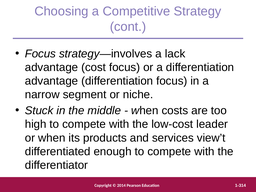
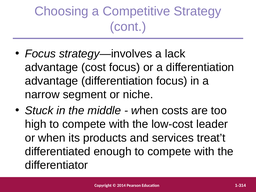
view’t: view’t -> treat’t (211, 138)
